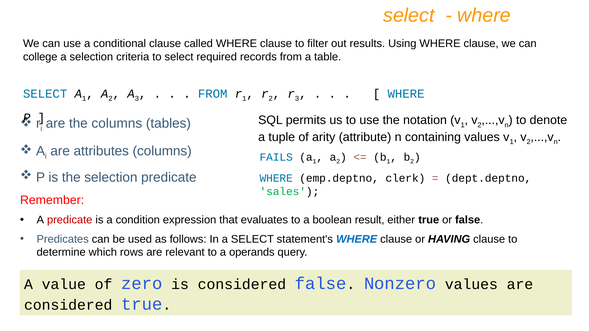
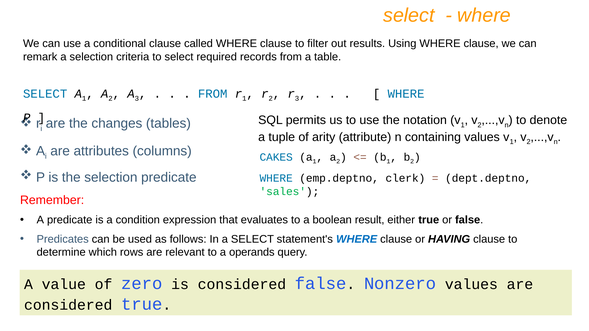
college: college -> remark (40, 57)
the columns: columns -> changes (117, 123)
FAILS: FAILS -> CAKES (276, 157)
predicate colour: red -> black (70, 220)
